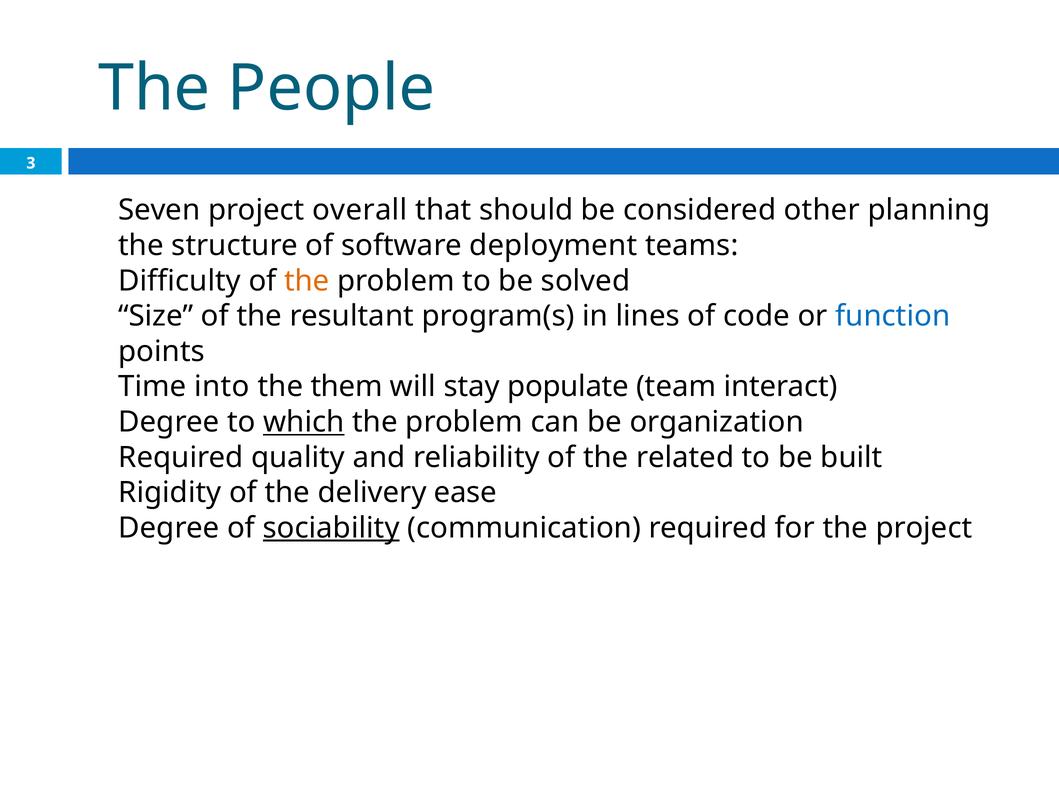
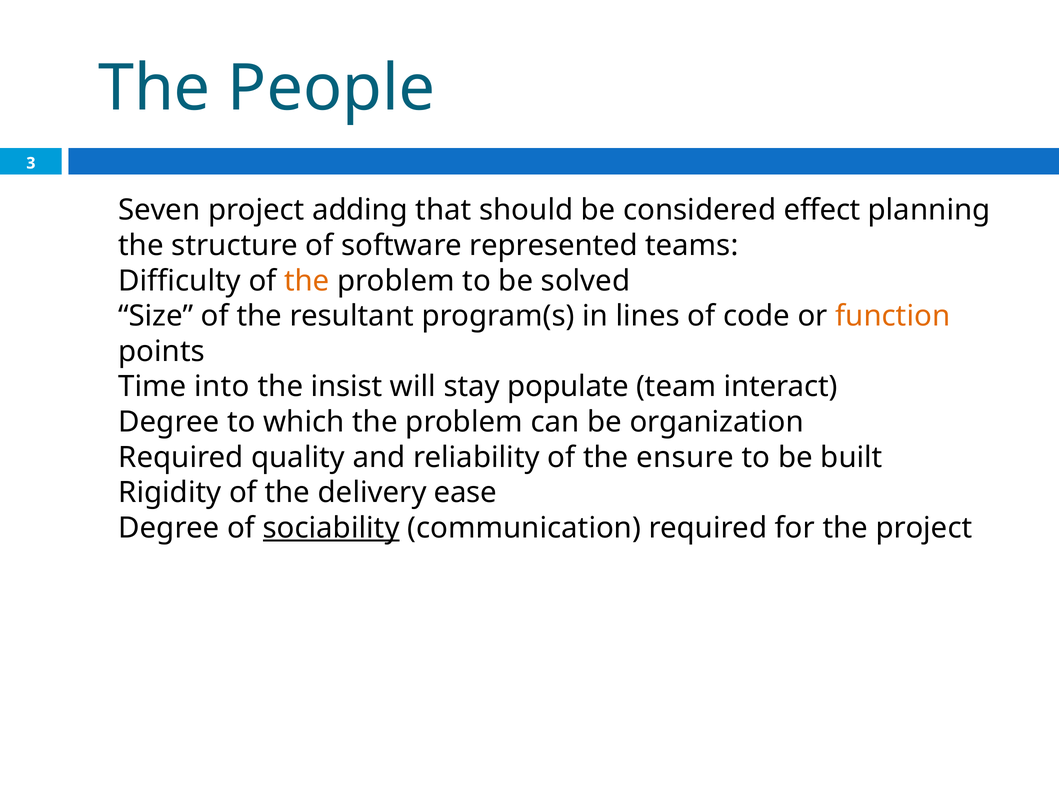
overall: overall -> adding (360, 210)
other: other -> effect (822, 210)
deployment: deployment -> represented (554, 246)
function colour: blue -> orange (893, 316)
them: them -> insist (347, 387)
which underline: present -> none (304, 422)
related: related -> ensure (685, 457)
